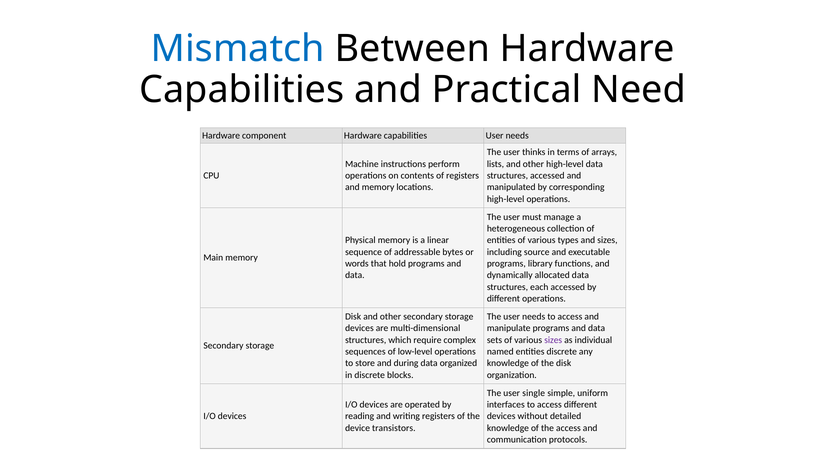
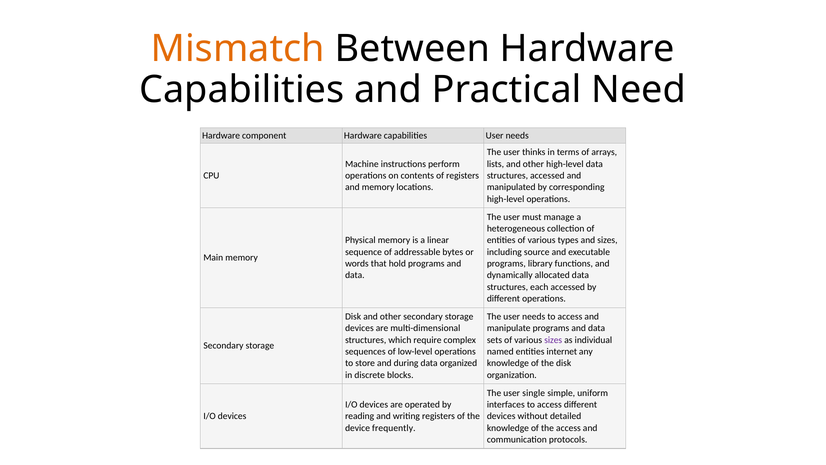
Mismatch colour: blue -> orange (238, 49)
entities discrete: discrete -> internet (562, 351)
transistors: transistors -> frequently (394, 428)
